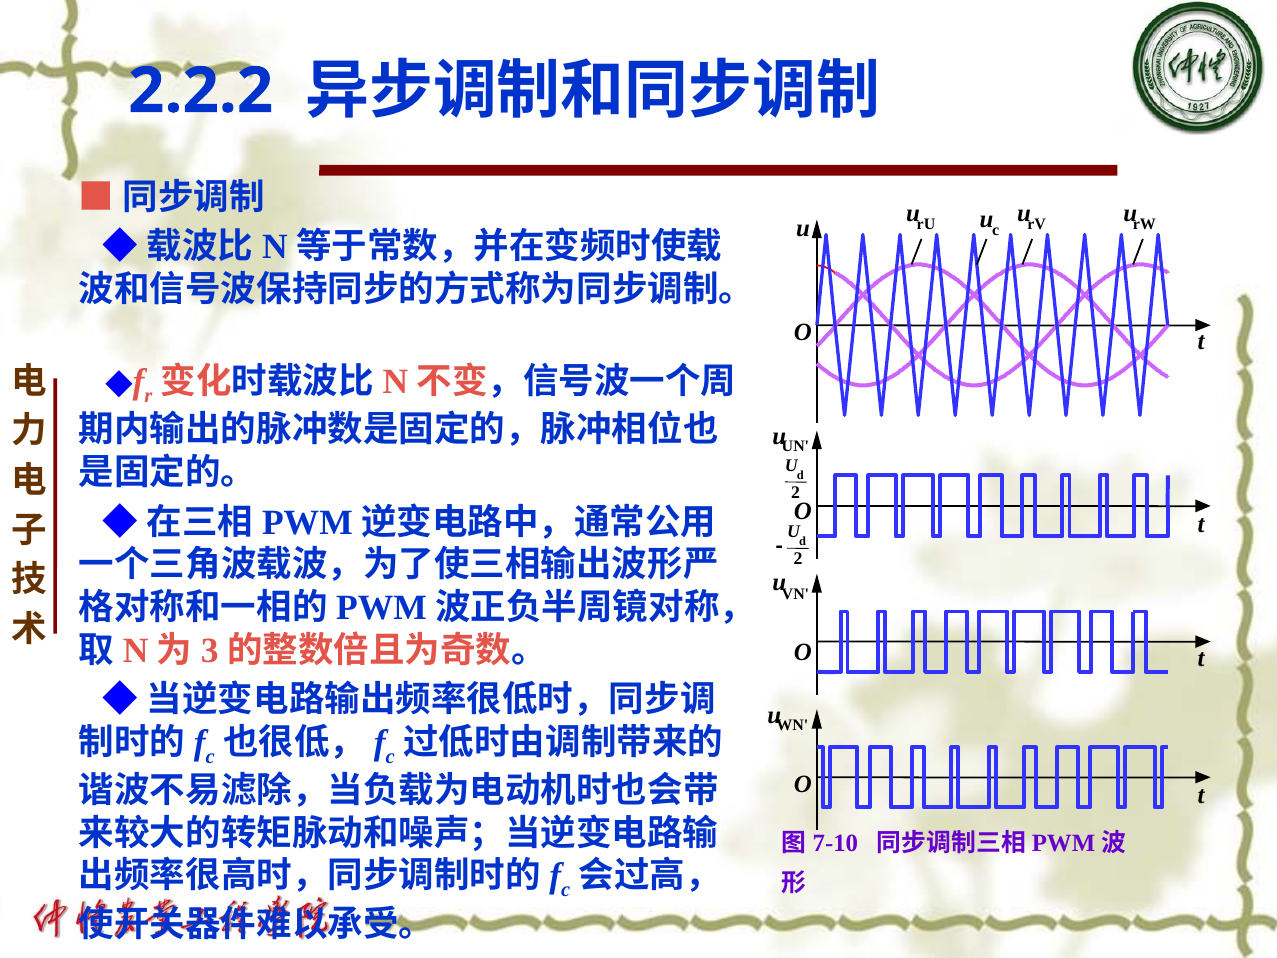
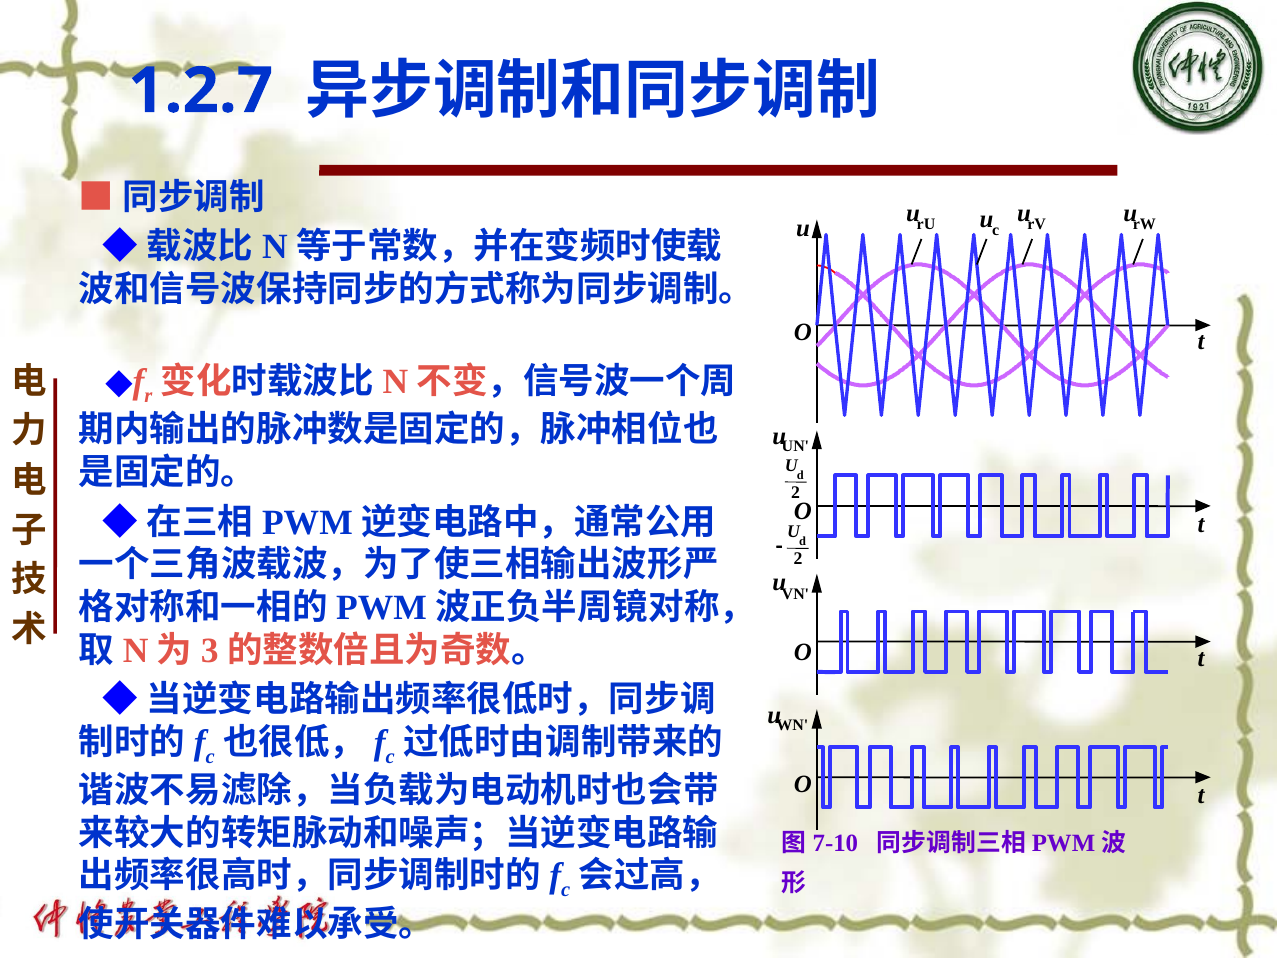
2.2.2: 2.2.2 -> 1.2.7 (201, 91)
